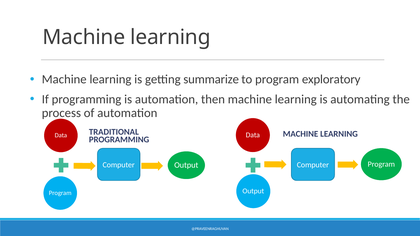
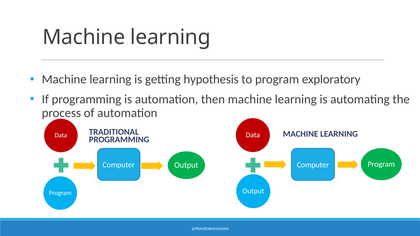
summarize: summarize -> hypothesis (211, 80)
